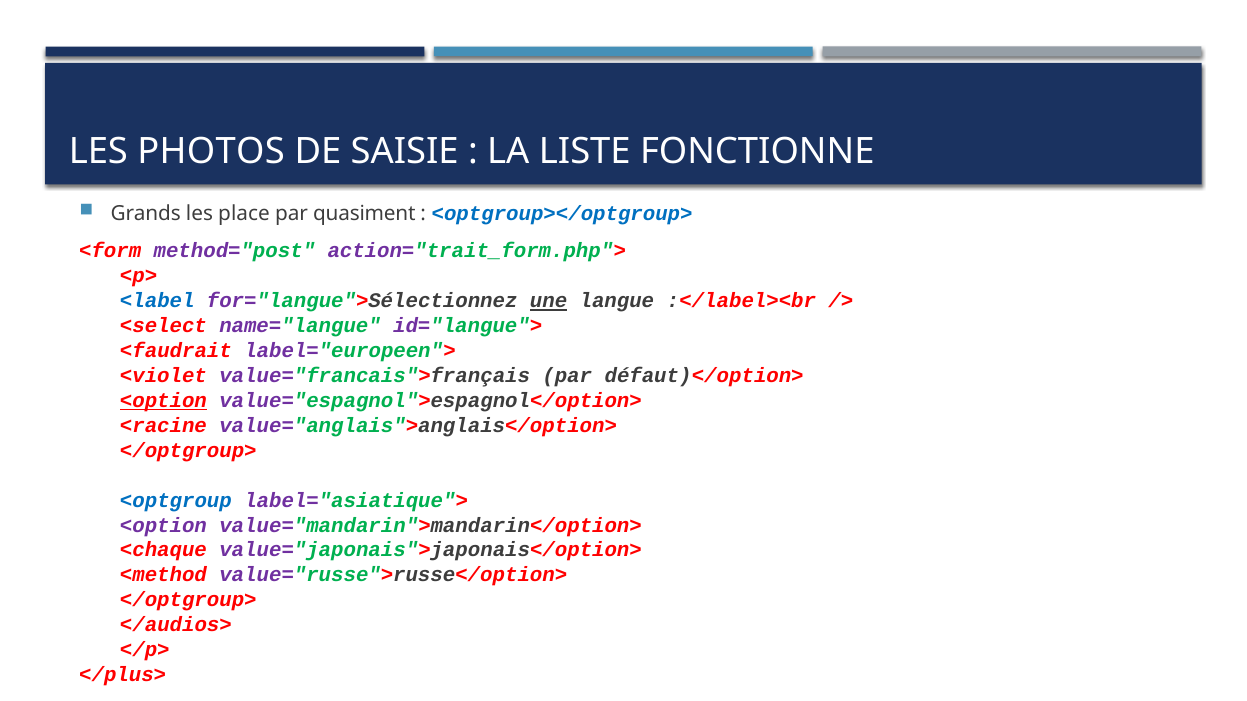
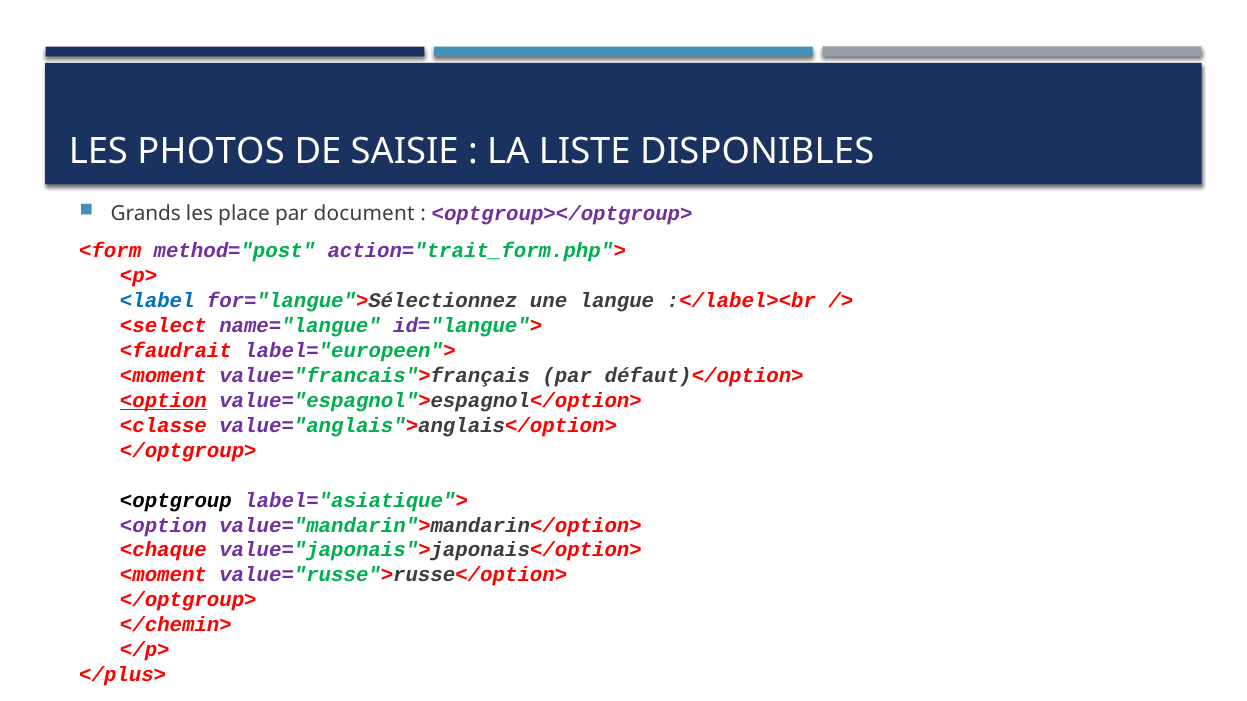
FONCTIONNE: FONCTIONNE -> DISPONIBLES (757, 151)
quasiment: quasiment -> document (364, 214)
<optgroup></optgroup> colour: blue -> purple (562, 214)
une underline: present -> none (549, 301)
<violet: <violet -> <moment (163, 376)
<racine: <racine -> <classe (163, 426)
<optgroup colour: blue -> black (176, 501)
<method: <method -> <moment (163, 575)
</audios>: </audios> -> </chemin> (176, 625)
